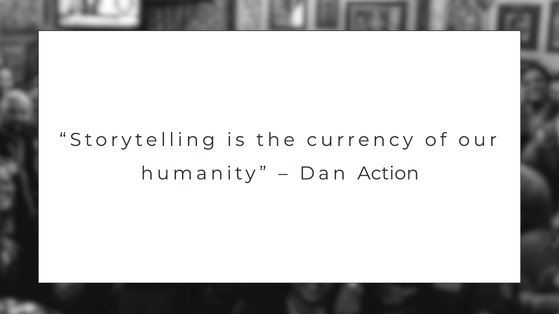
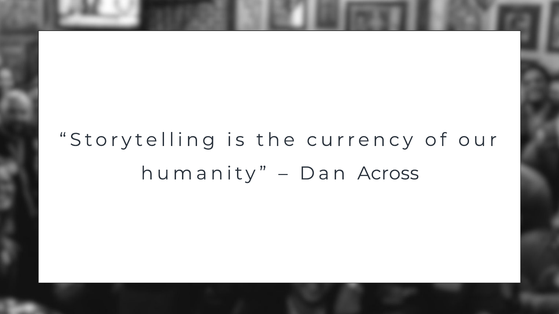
Action: Action -> Across (388, 174)
